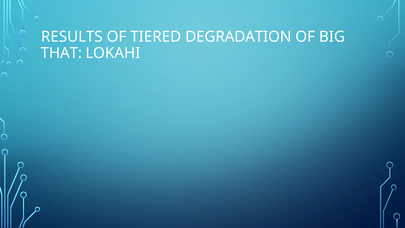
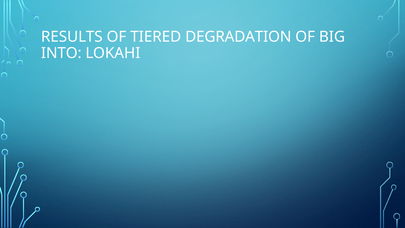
THAT: THAT -> INTO (61, 53)
